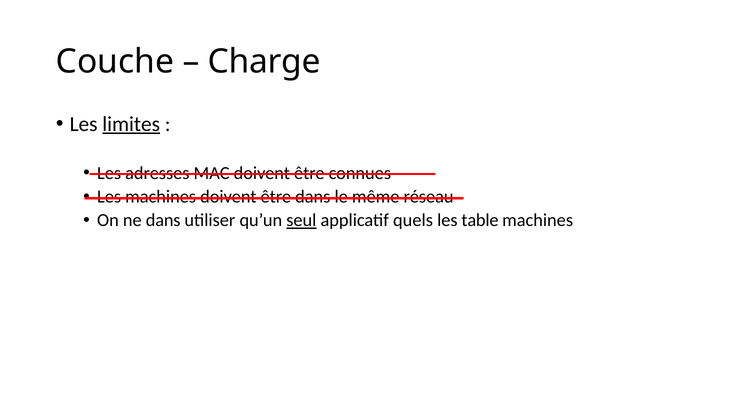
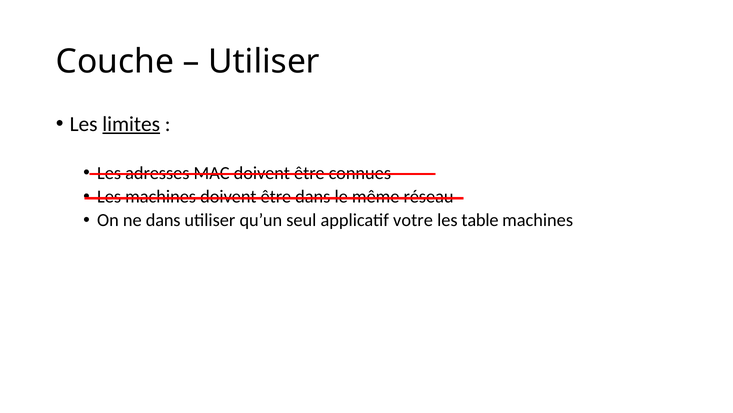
Charge: Charge -> Utiliser (264, 62)
seul underline: present -> none (301, 220)
quels: quels -> votre (413, 220)
